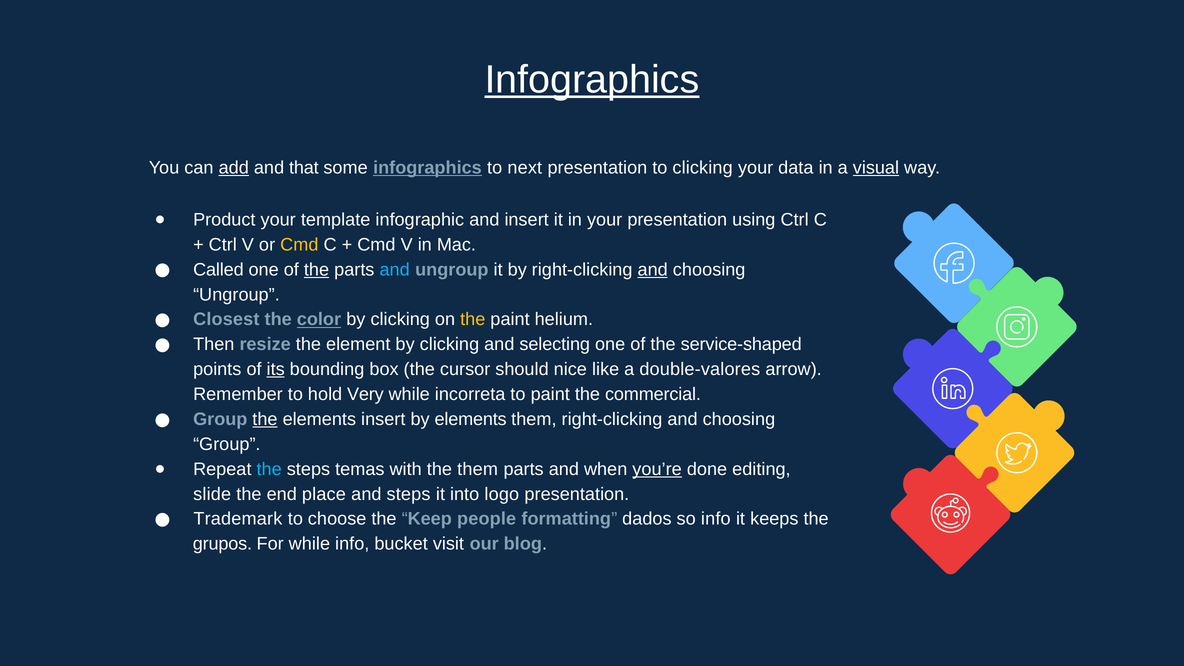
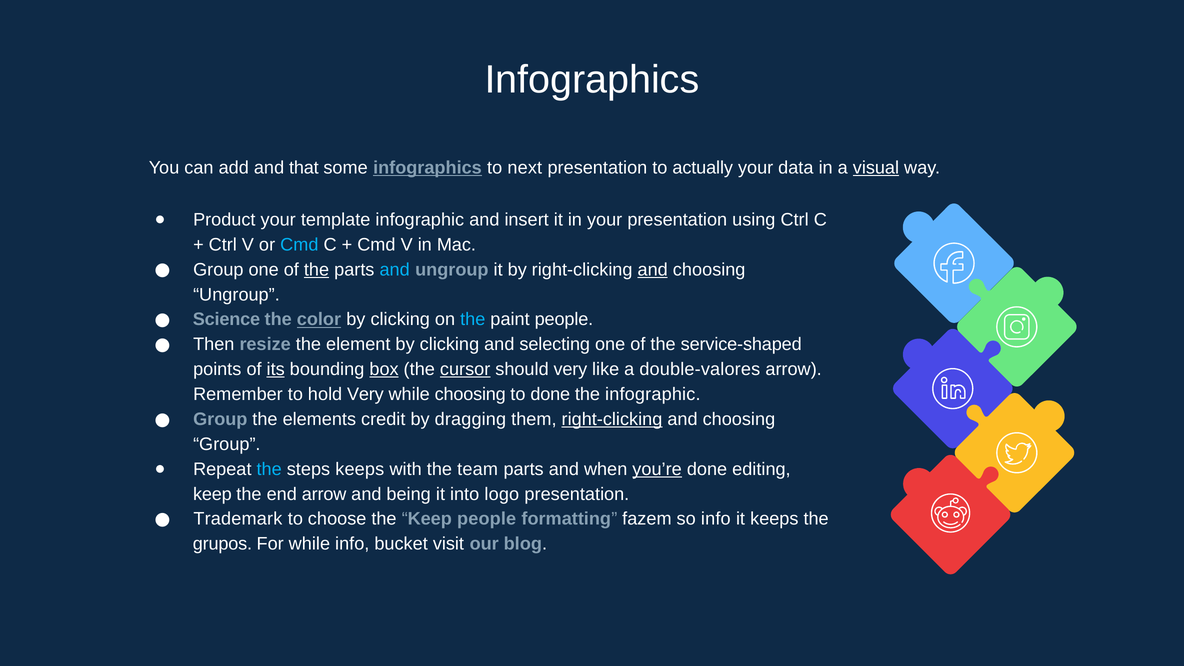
Infographics underline: present -> none (592, 80)
add underline: present -> none (234, 168)
to clicking: clicking -> actually (703, 168)
Cmd colour: yellow -> light blue (299, 245)
Called: Called -> Group (218, 270)
Closest: Closest -> Science (226, 320)
the colour: yellow -> light blue (473, 320)
paint helium: helium -> people (564, 320)
box underline: none -> present (384, 369)
cursor underline: none -> present (465, 369)
should nice: nice -> very (570, 369)
while incorreta: incorreta -> choosing (470, 394)
to paint: paint -> done (550, 394)
the commercial: commercial -> infographic (653, 394)
the underline: present -> none (265, 419)
elements insert: insert -> credit (383, 419)
by elements: elements -> dragging (470, 419)
right-clicking underline: none -> present (612, 419)
steps temas: temas -> keeps (360, 469)
the them: them -> team (478, 469)
slide: slide -> keep (212, 494)
end place: place -> arrow (324, 494)
and steps: steps -> being (409, 494)
dados: dados -> fazem (647, 519)
